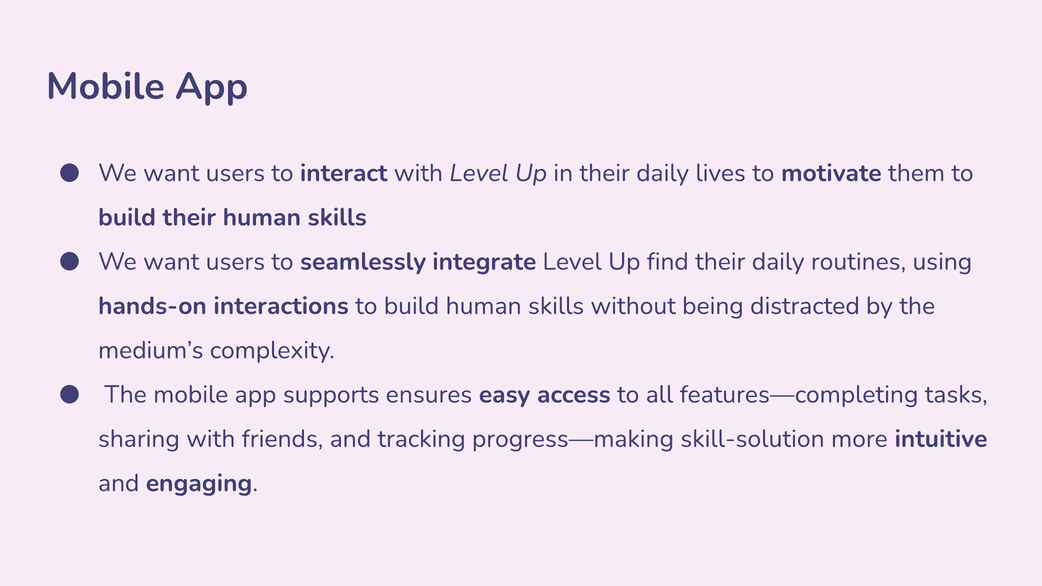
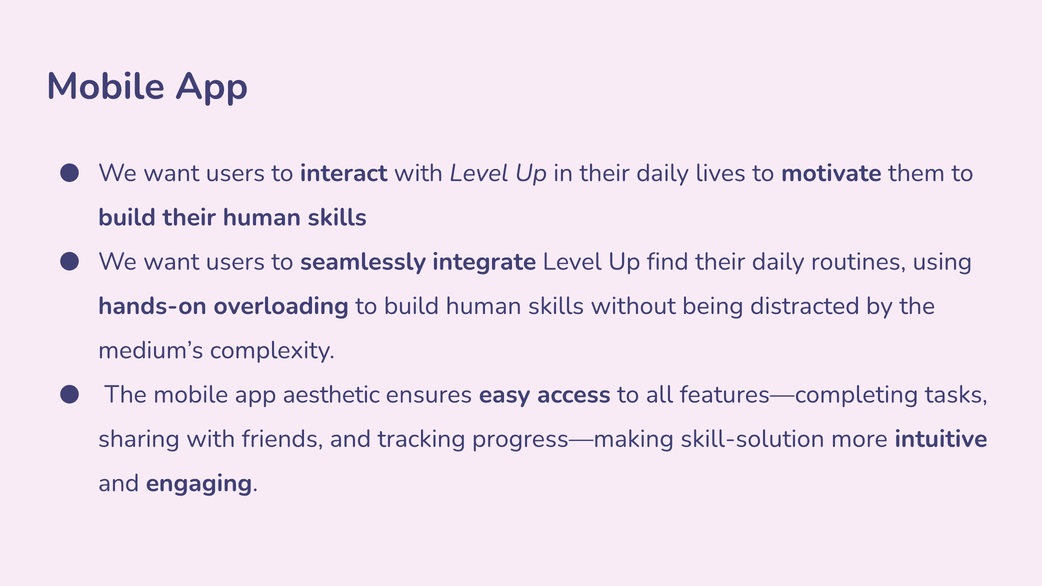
interactions: interactions -> overloading (281, 306)
supports: supports -> aesthetic (331, 395)
